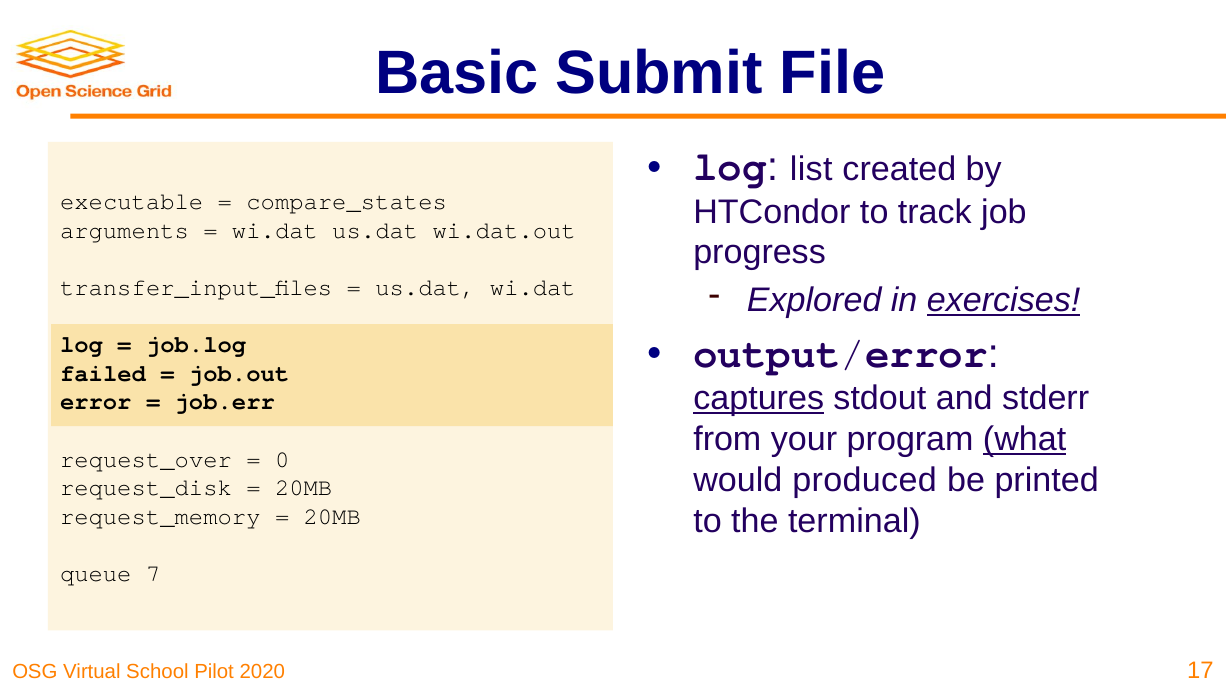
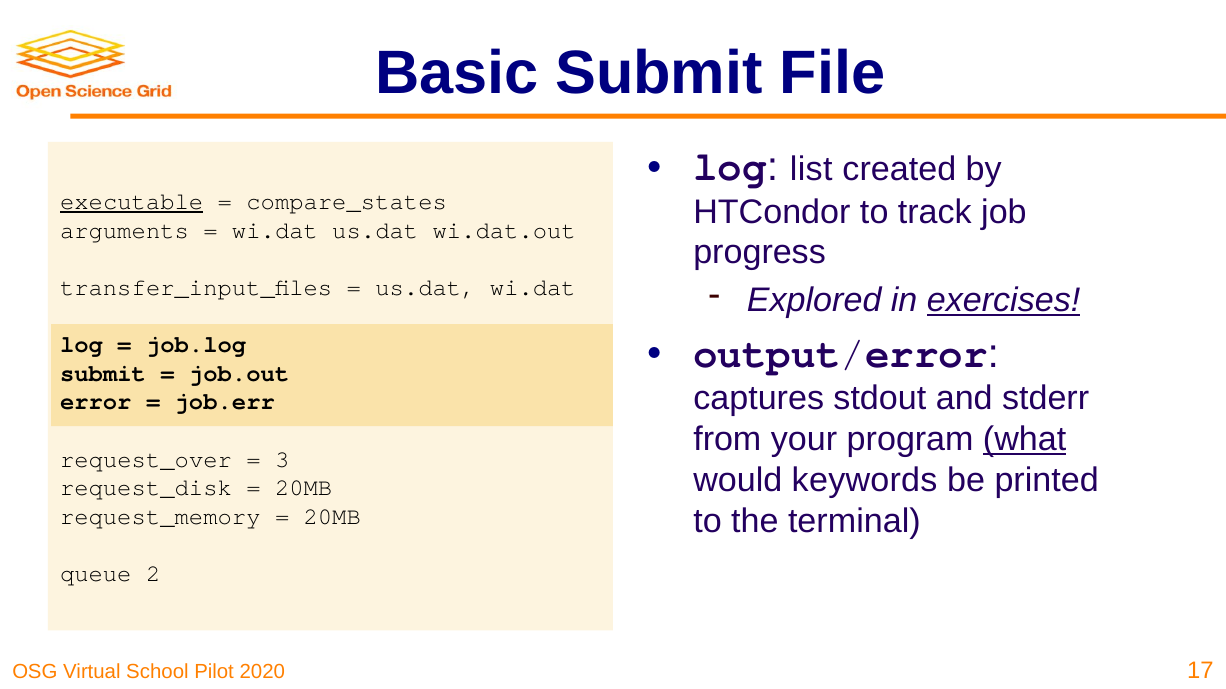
executable underline: none -> present (132, 202)
failed: failed -> submit (103, 374)
captures underline: present -> none (759, 399)
0: 0 -> 3 (282, 460)
produced: produced -> keywords (865, 481)
7: 7 -> 2 (153, 574)
